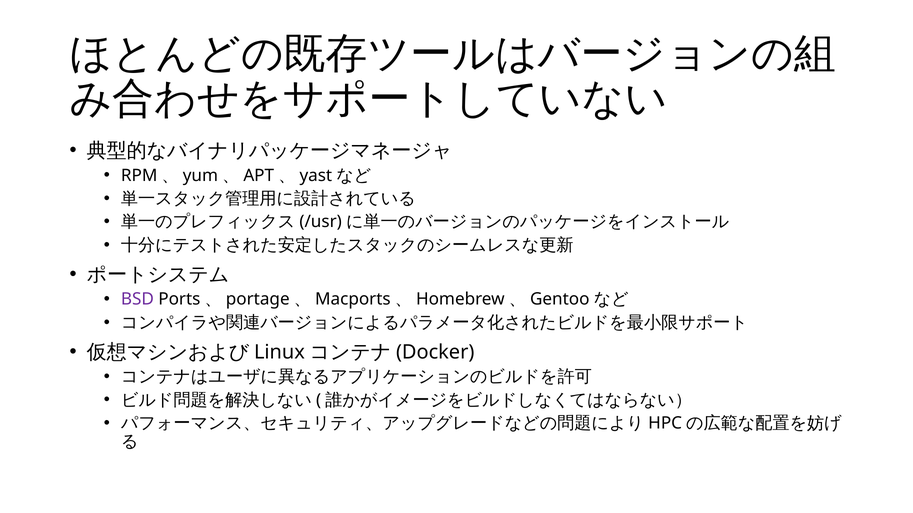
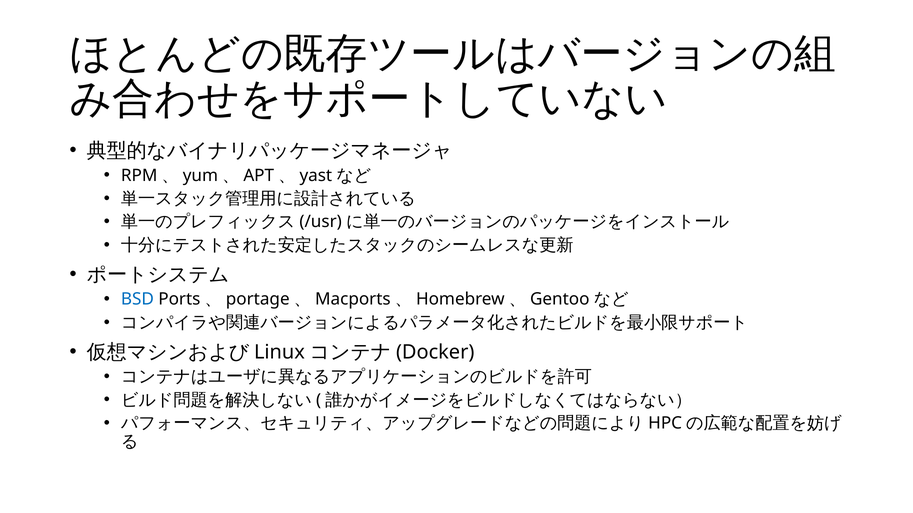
BSD colour: purple -> blue (137, 300)
